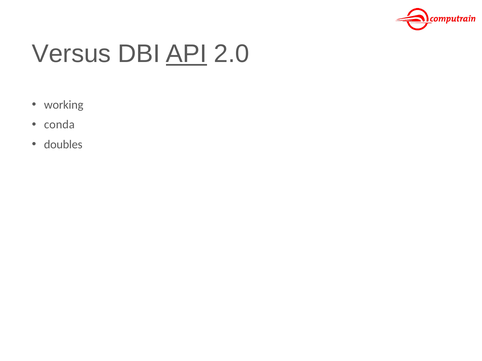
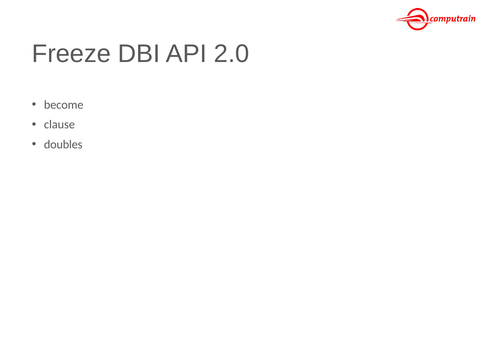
Versus: Versus -> Freeze (71, 54)
API underline: present -> none (186, 54)
working: working -> become (64, 105)
conda: conda -> clause (59, 125)
